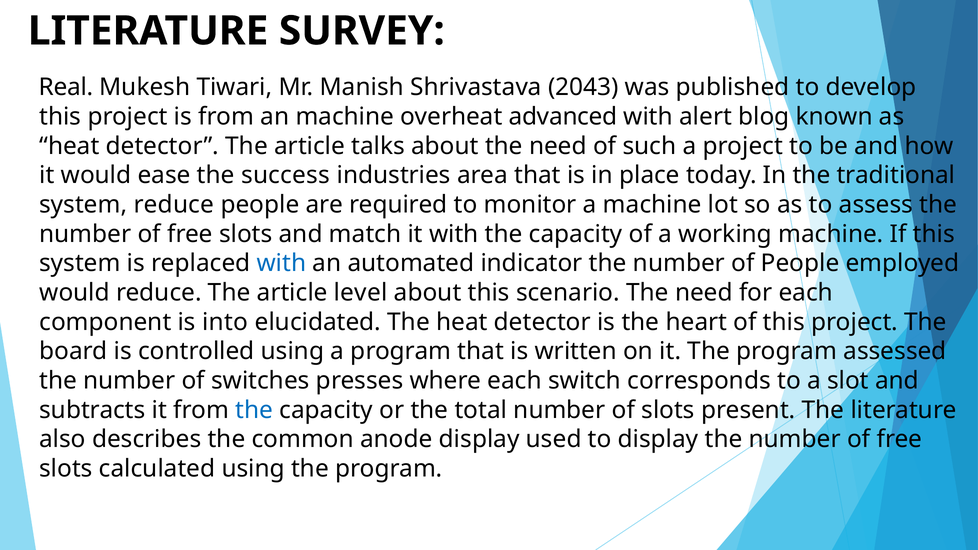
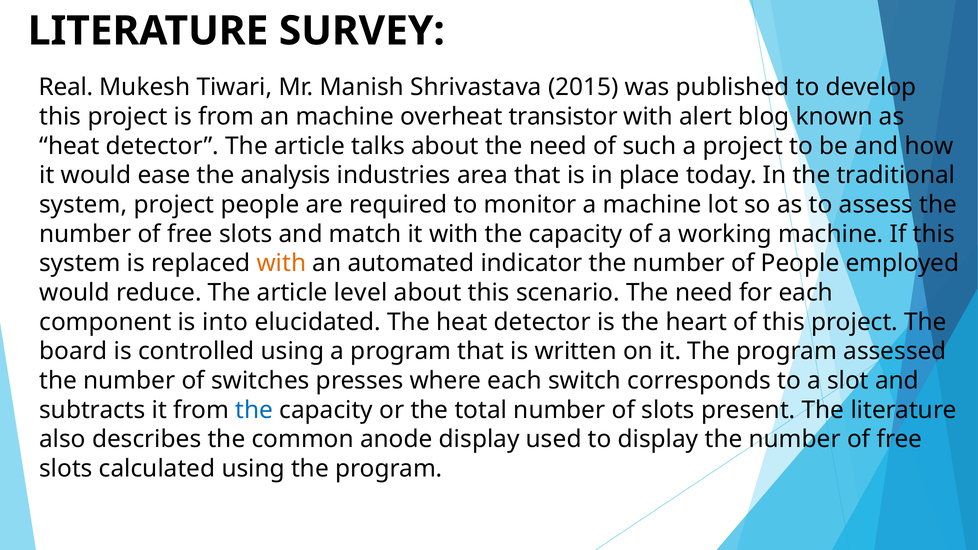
2043: 2043 -> 2015 (583, 87)
advanced: advanced -> transistor (563, 117)
success: success -> analysis (286, 175)
system reduce: reduce -> project (174, 205)
with colour: blue -> orange (281, 263)
